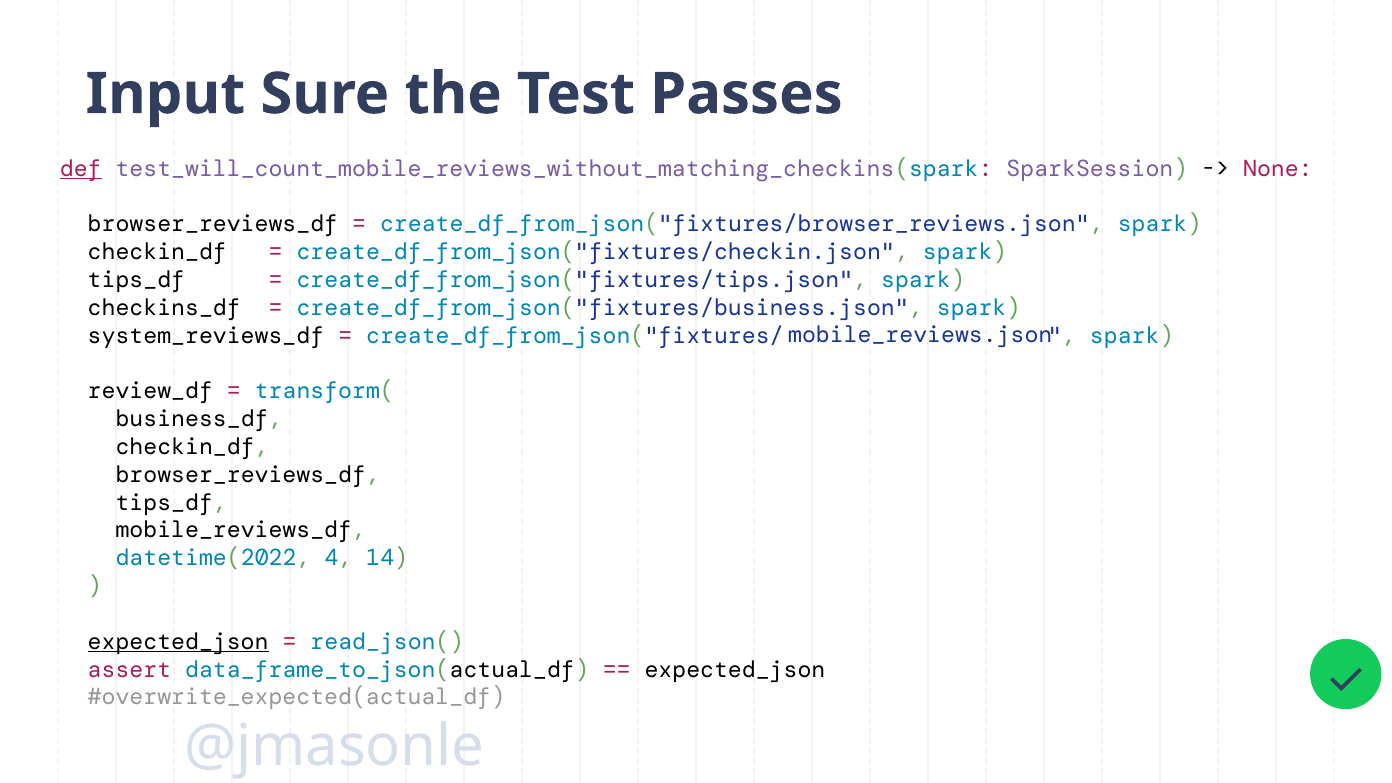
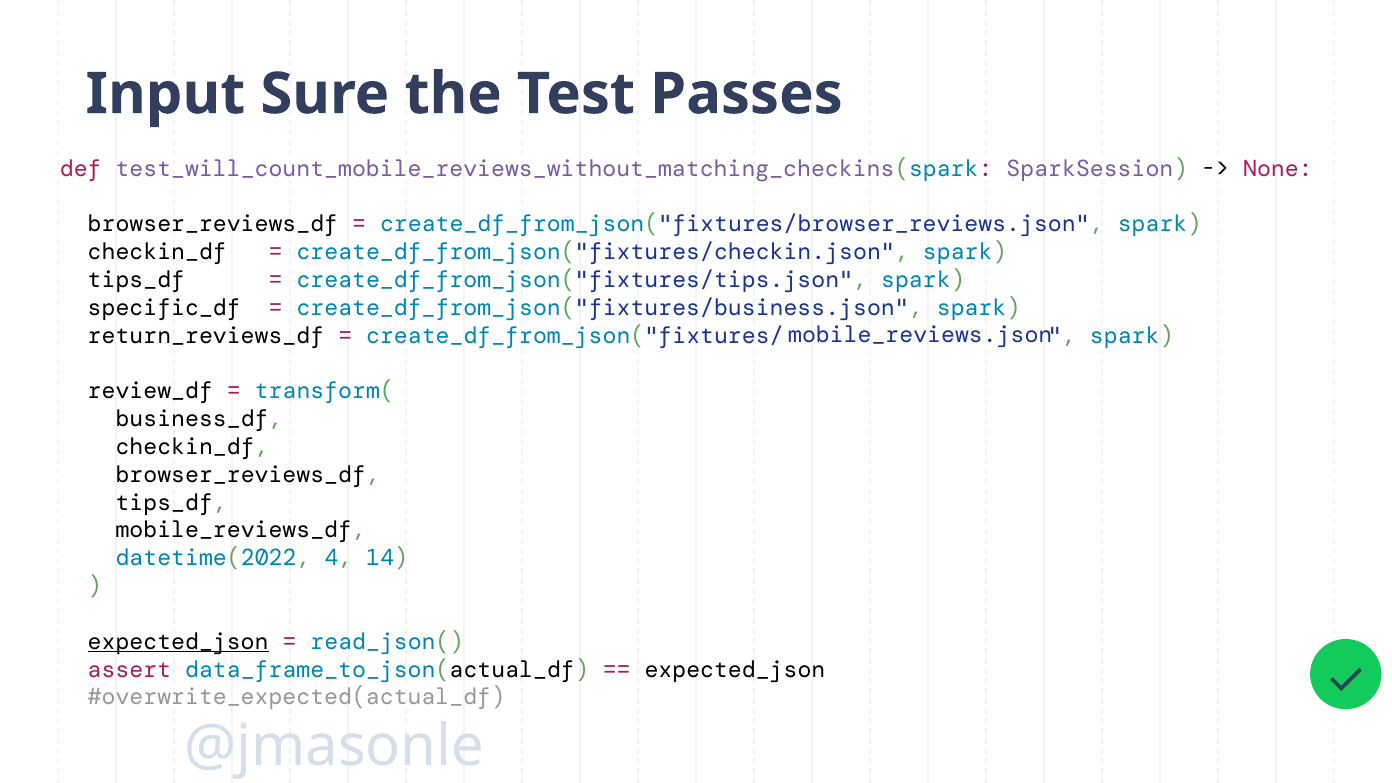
def underline: present -> none (81, 168)
checkins_df: checkins_df -> specific_df (164, 308)
system_reviews_df: system_reviews_df -> return_reviews_df (206, 335)
